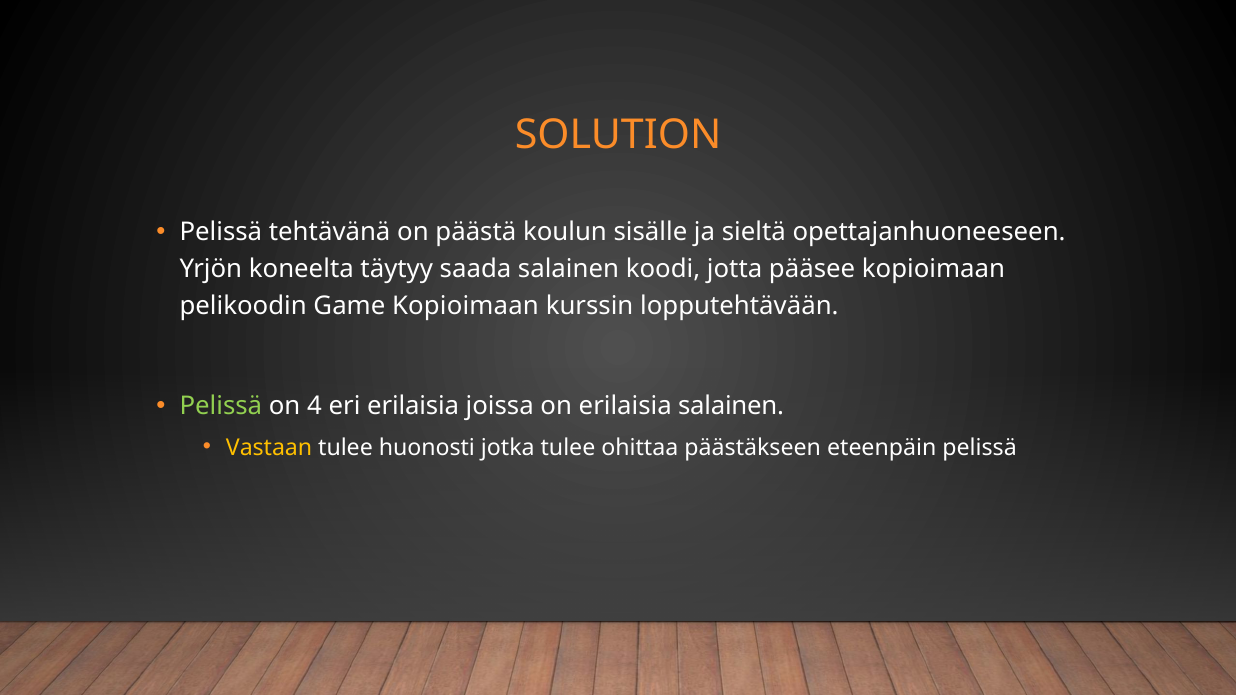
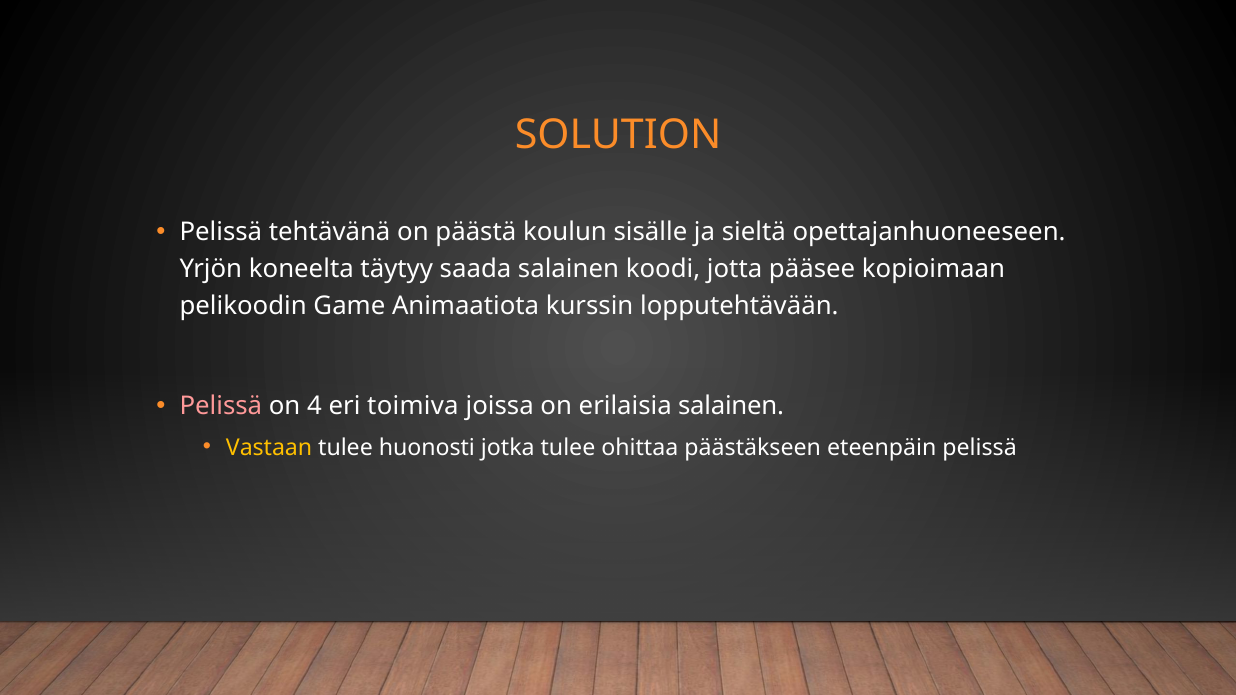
Game Kopioimaan: Kopioimaan -> Animaatiota (466, 307)
Pelissä colour: light green -> pink (221, 406)
eri erilaisia: erilaisia -> toimiva (413, 406)
